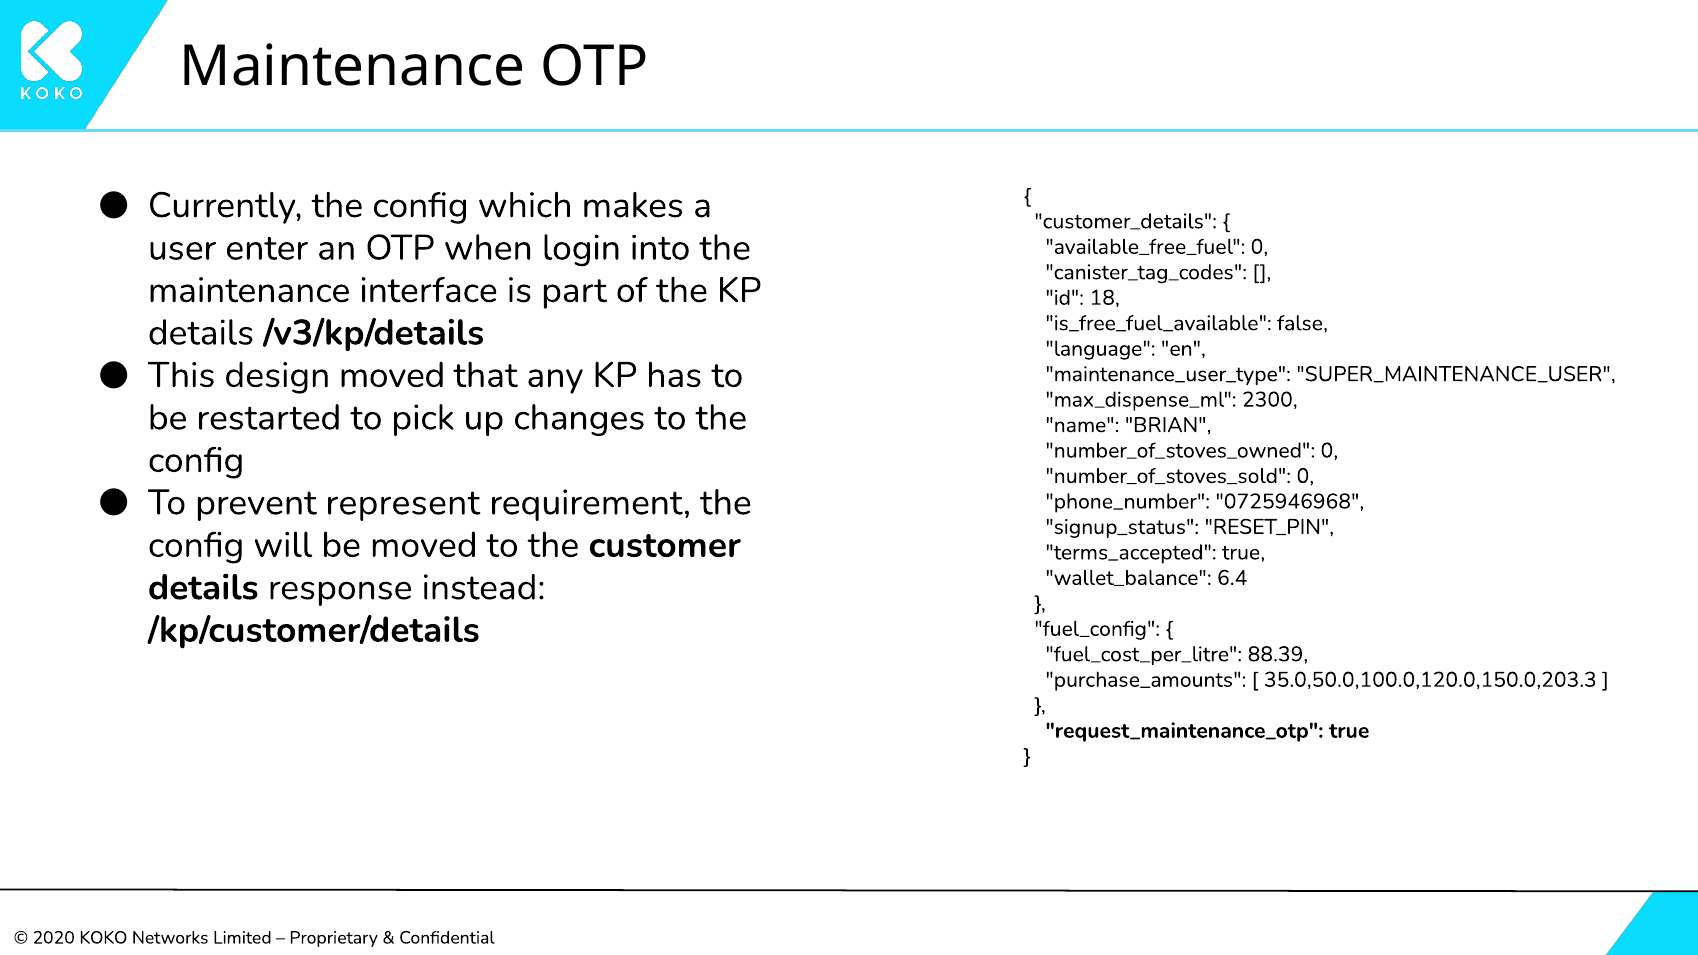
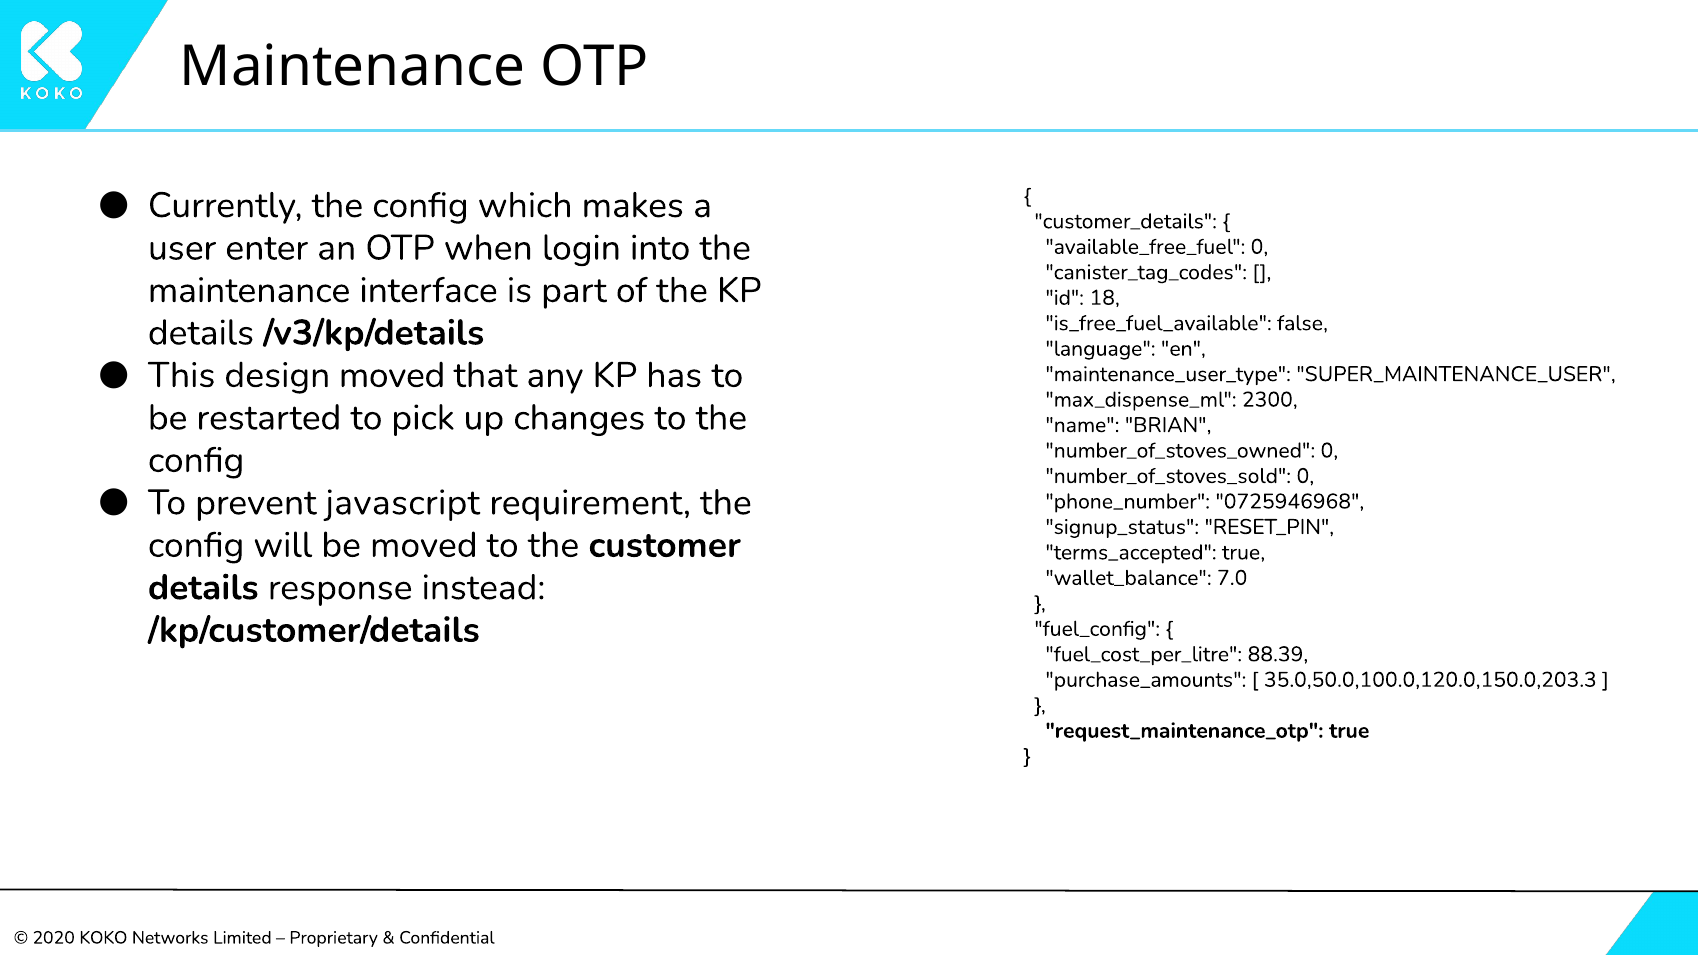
represent: represent -> javascript (403, 503)
6.4: 6.4 -> 7.0 (1232, 578)
